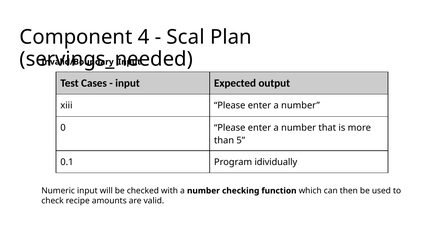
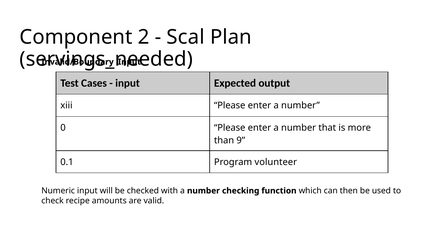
4: 4 -> 2 (144, 37)
5: 5 -> 9 (241, 140)
idividually: idividually -> volunteer (276, 162)
